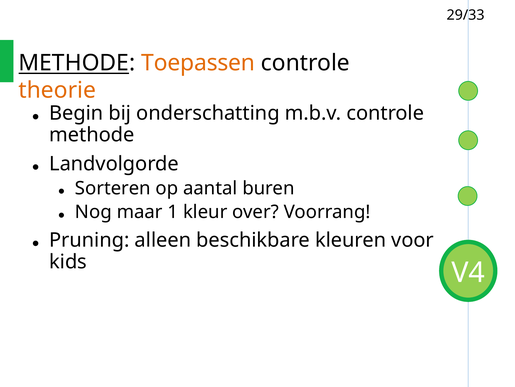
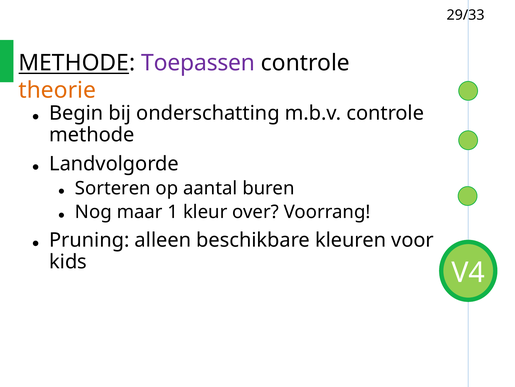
Toepassen colour: orange -> purple (198, 63)
